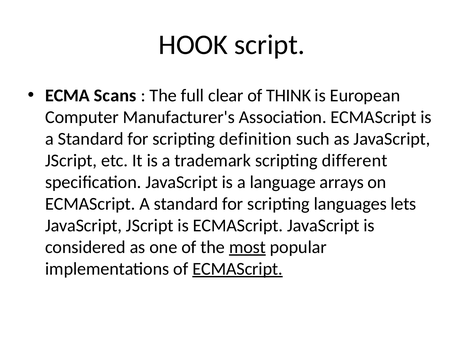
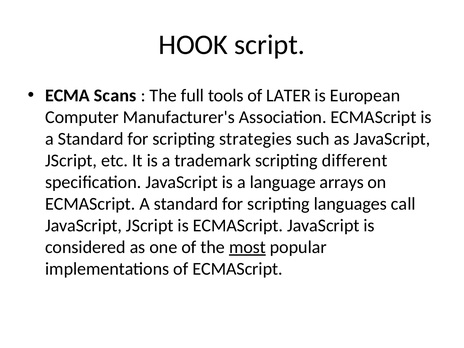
clear: clear -> tools (226, 96)
THINK: THINK -> LATER (289, 96)
definition: definition -> strategies (256, 139)
lets: lets -> call (403, 204)
ECMAScript underline: present -> none (238, 269)
